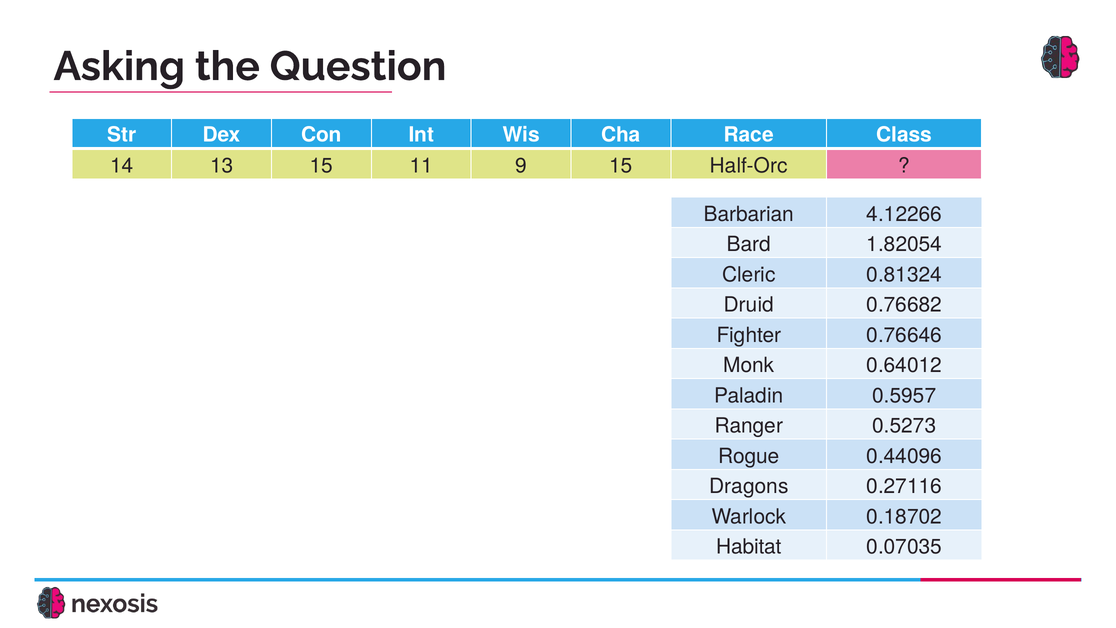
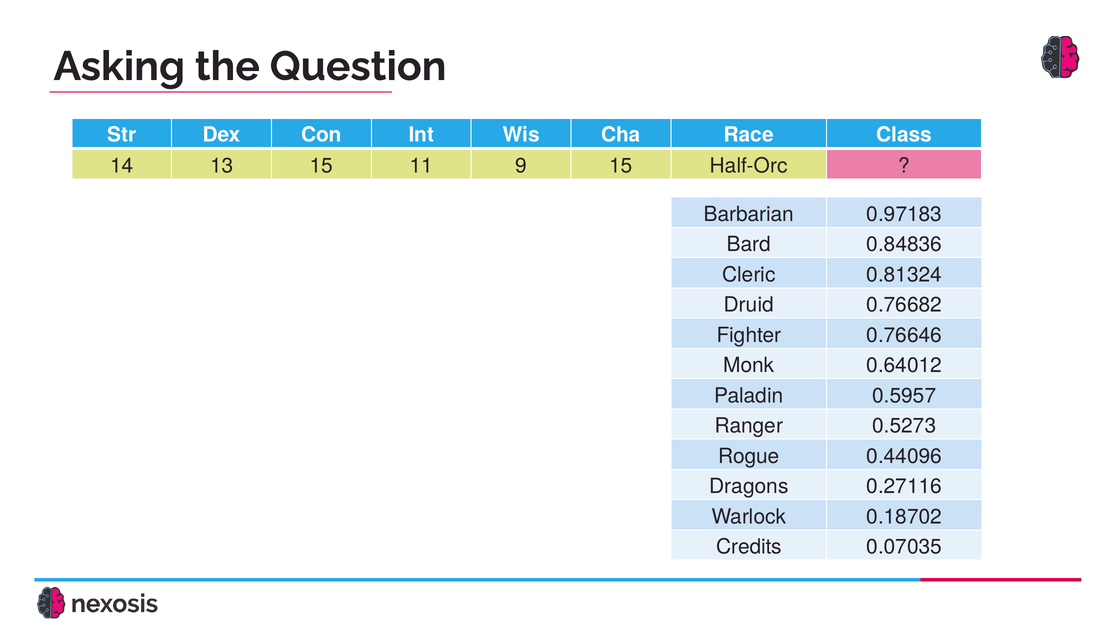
4.12266: 4.12266 -> 0.97183 (904, 214)
1.82054: 1.82054 -> 0.84836 (904, 244)
Habitat: Habitat -> Credits (749, 547)
